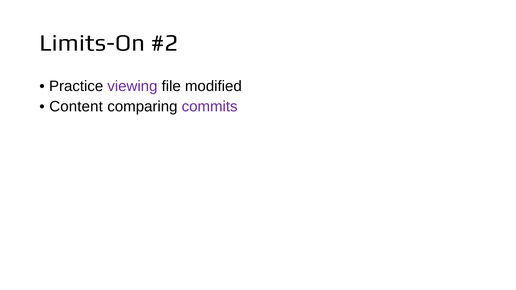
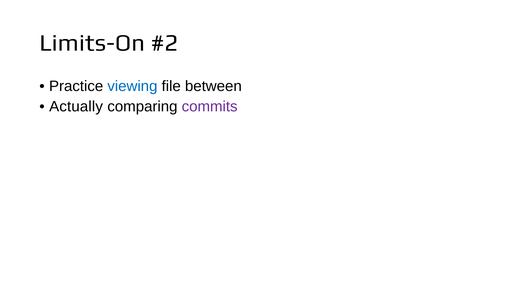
viewing colour: purple -> blue (132, 86)
modified: modified -> between (213, 86)
Content: Content -> Actually (76, 107)
